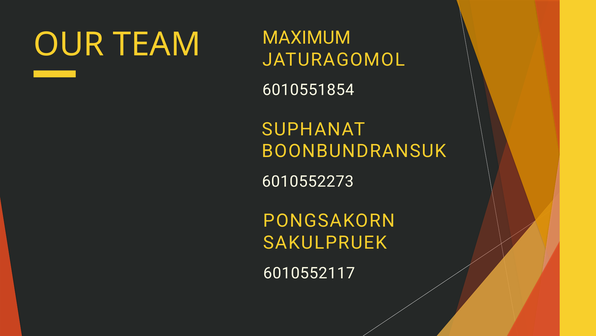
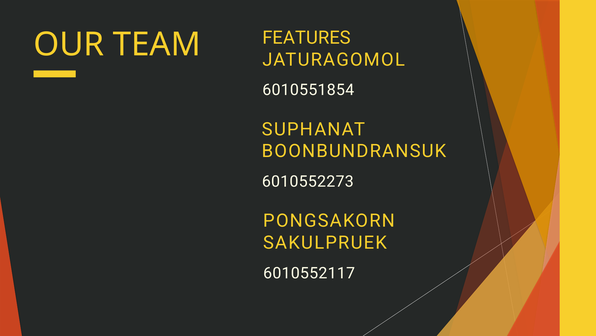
MAXIMUM: MAXIMUM -> FEATURES (307, 38)
